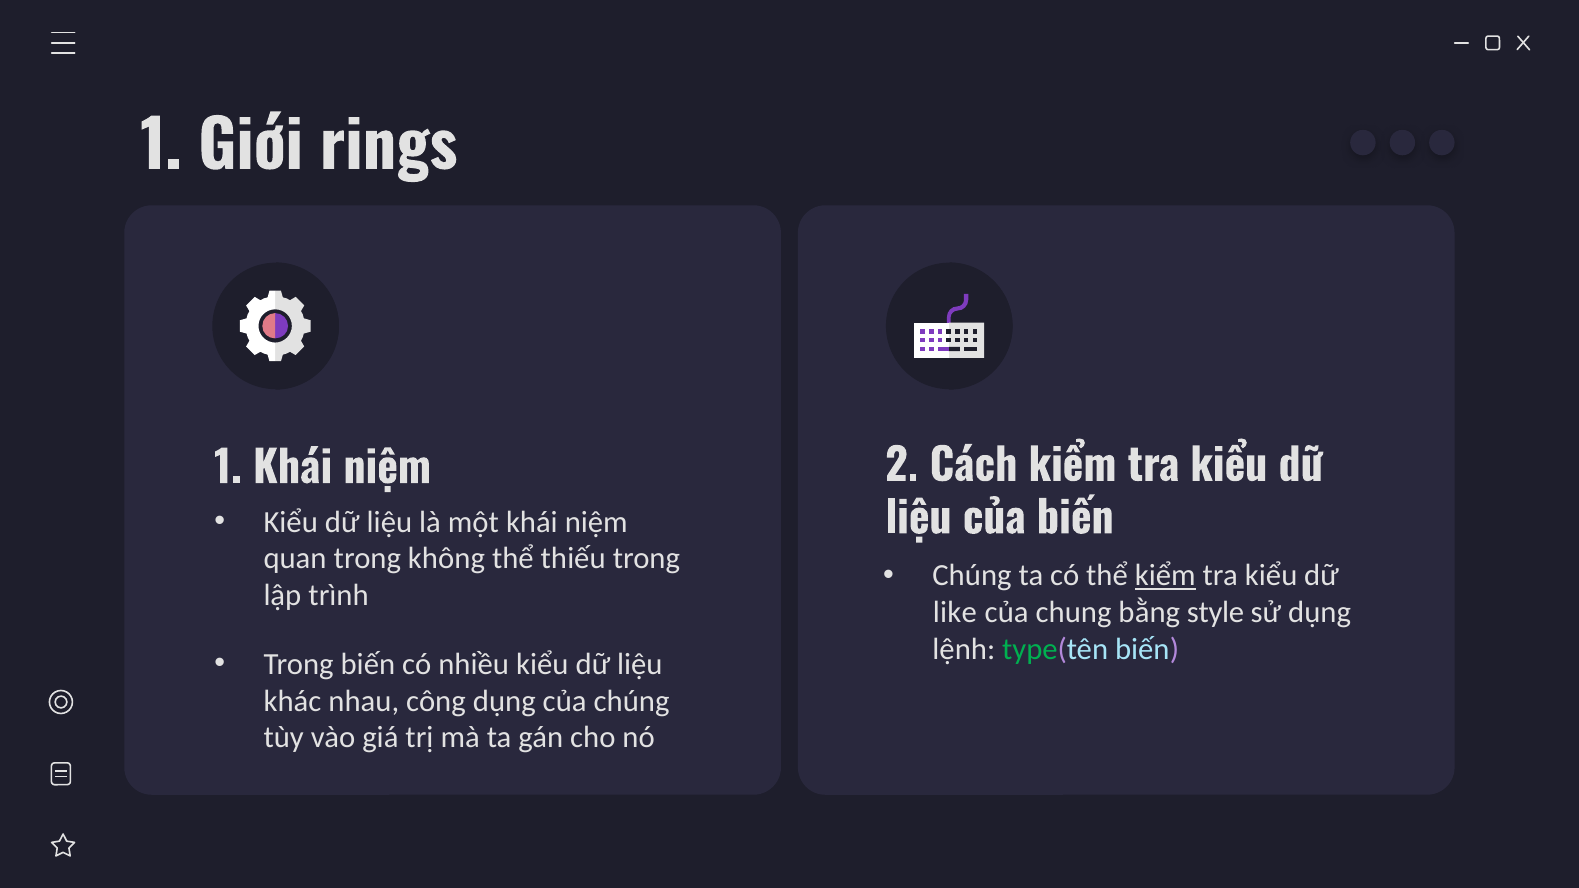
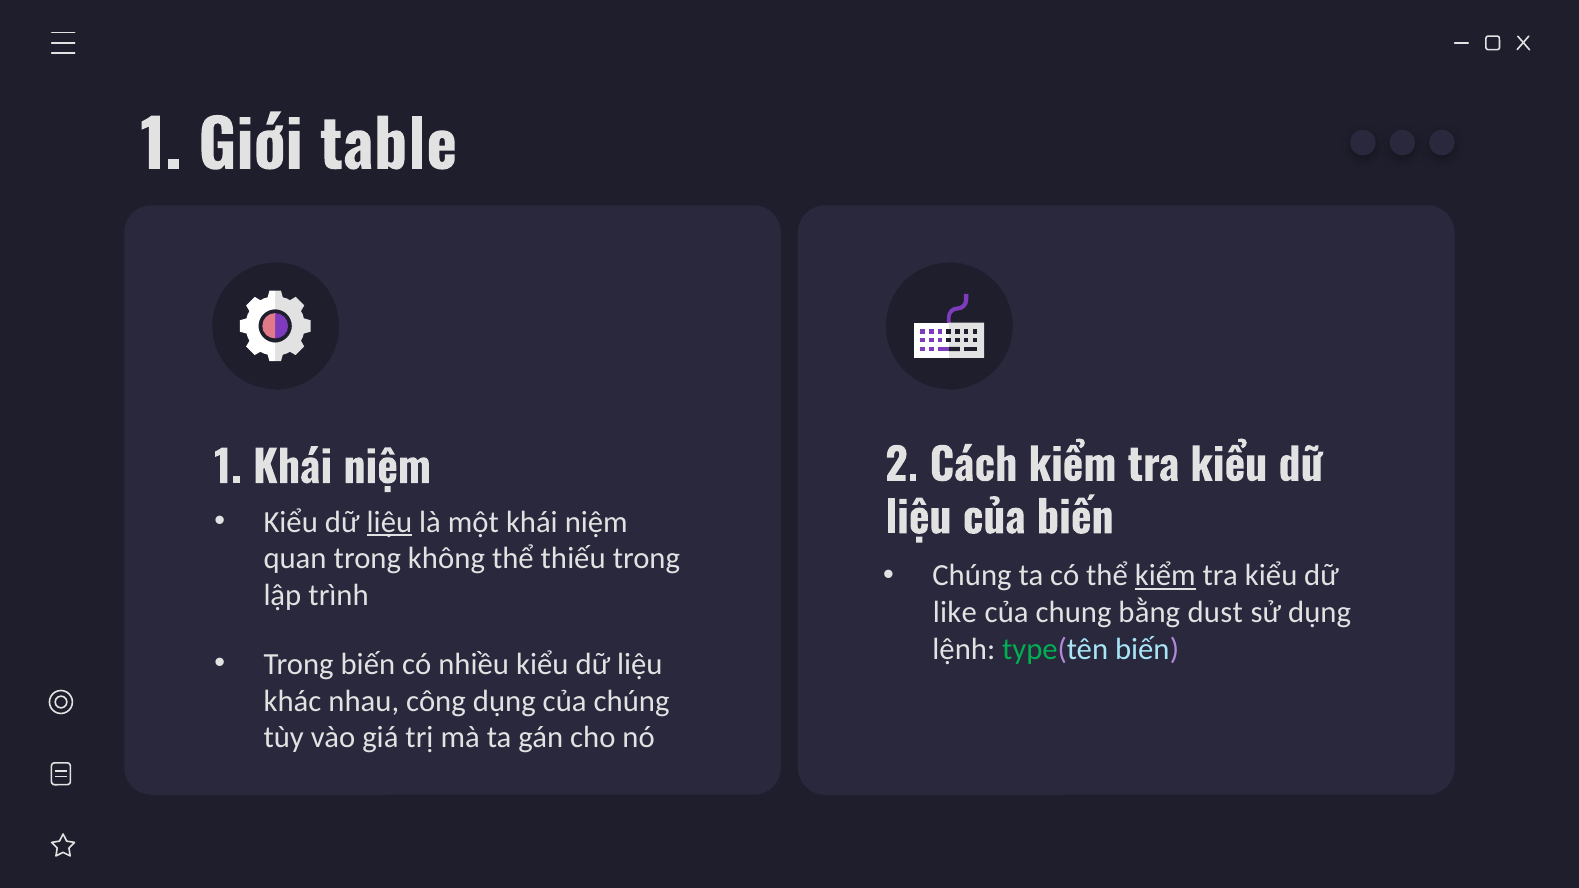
rings: rings -> table (389, 147)
liệu underline: none -> present (389, 522)
style: style -> dust (1215, 613)
